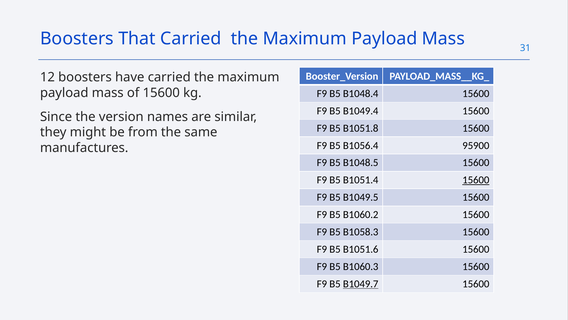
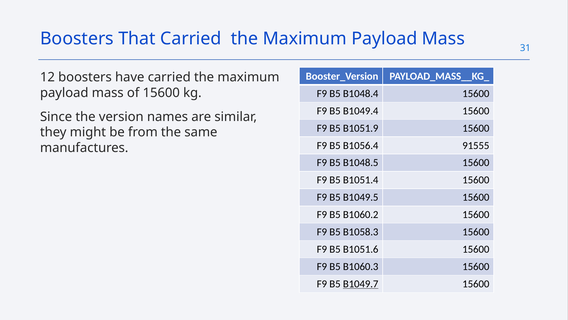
B1051.8: B1051.8 -> B1051.9 (361, 128)
95900: 95900 -> 91555 (476, 145)
15600 underline: present -> none (476, 180)
